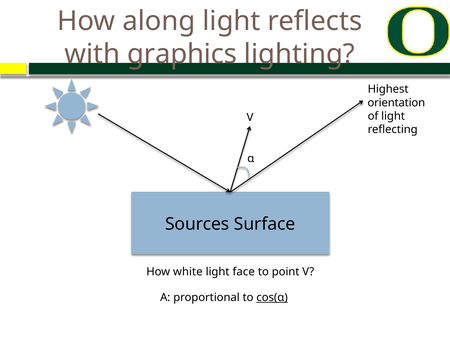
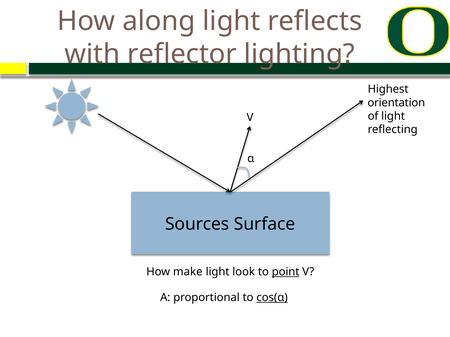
graphics: graphics -> reflector (182, 54)
white: white -> make (188, 272)
face: face -> look (244, 272)
point underline: none -> present (286, 272)
